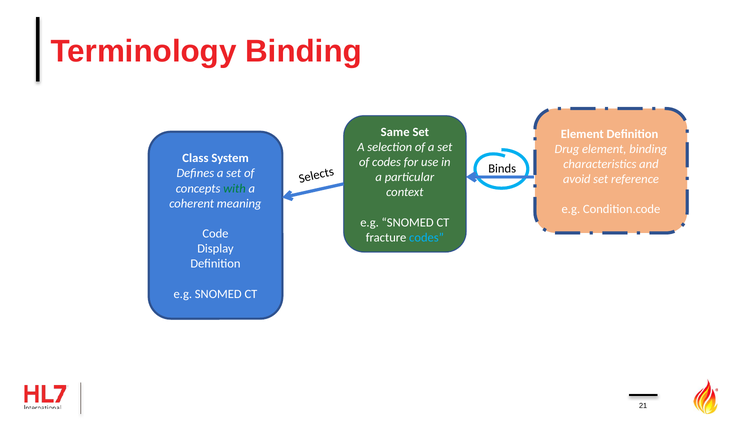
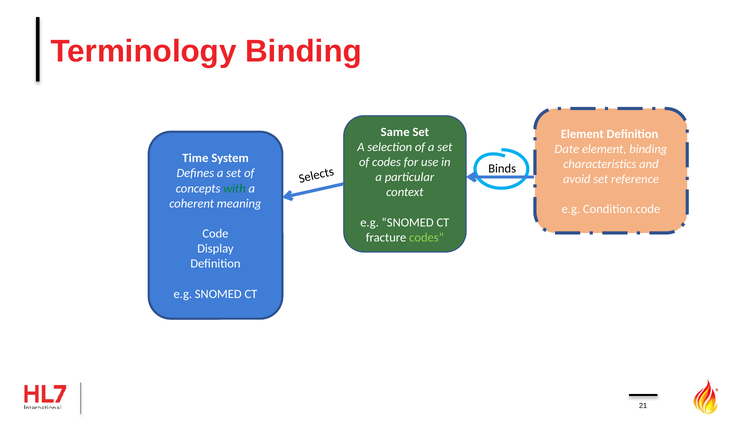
Drug: Drug -> Date (567, 149)
Class: Class -> Time (195, 158)
codes colour: light blue -> light green (427, 238)
